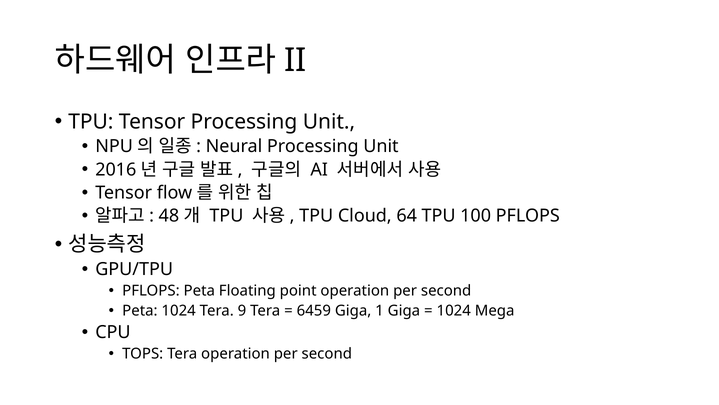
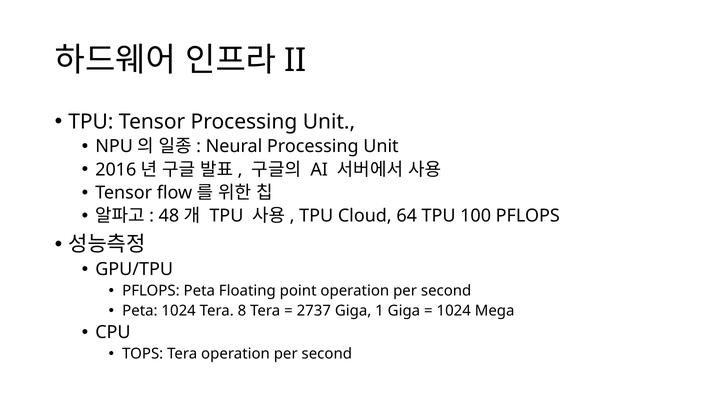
9: 9 -> 8 (242, 310)
6459: 6459 -> 2737 (314, 310)
